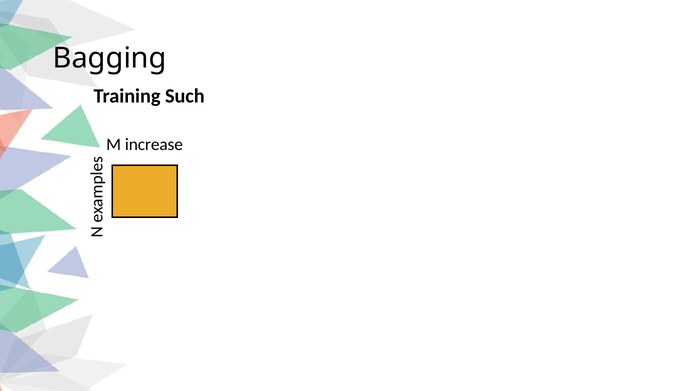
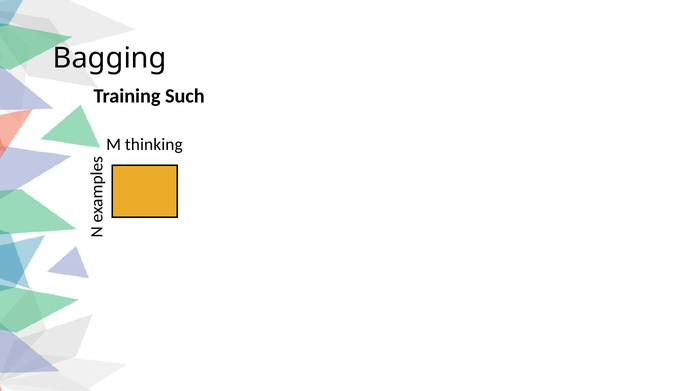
increase: increase -> thinking (154, 145)
